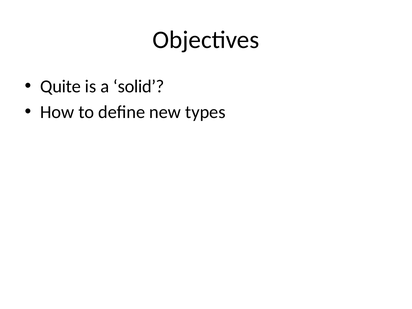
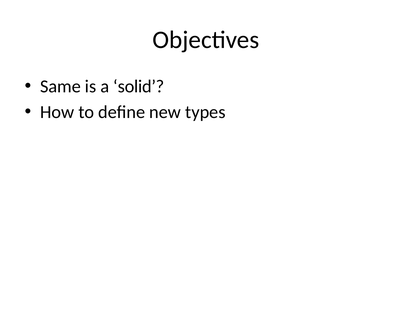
Quite: Quite -> Same (61, 86)
